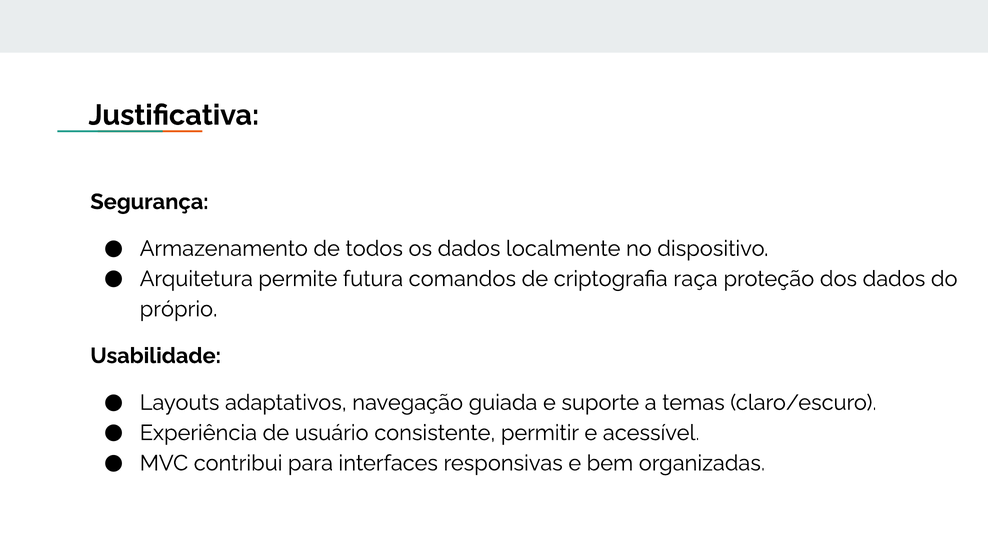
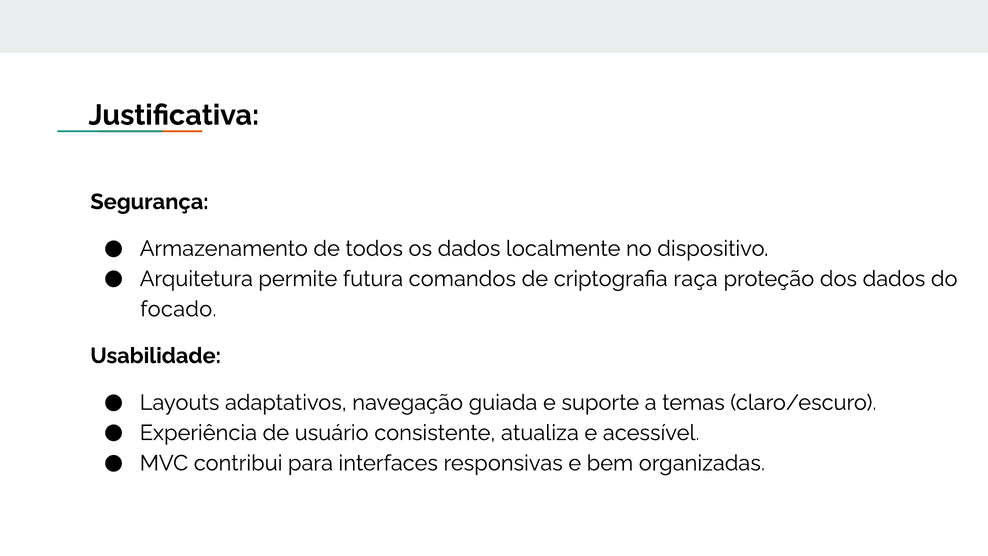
próprio: próprio -> focado (178, 309)
permitir: permitir -> atualiza (540, 433)
